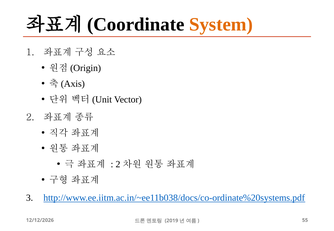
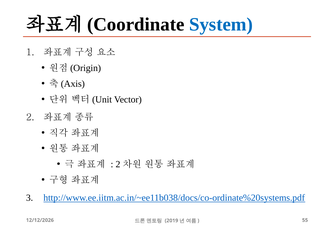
System colour: orange -> blue (221, 24)
